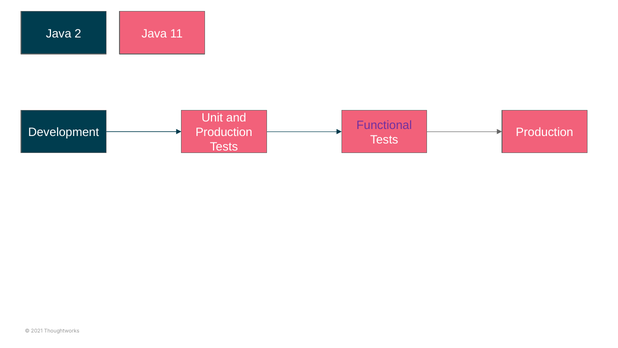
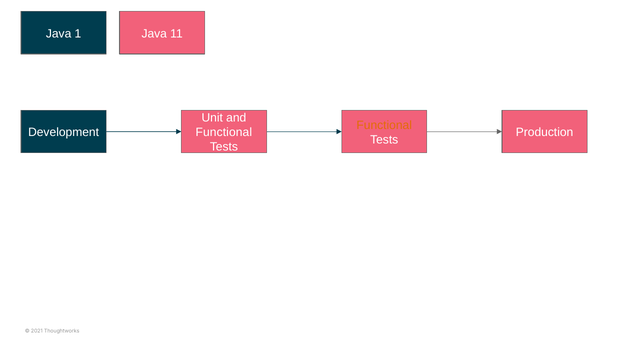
2: 2 -> 1 (78, 34)
Functional colour: purple -> orange (384, 125)
Production: Production -> Functional (224, 132)
